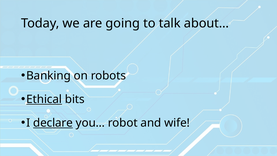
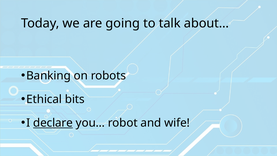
Ethical underline: present -> none (44, 99)
